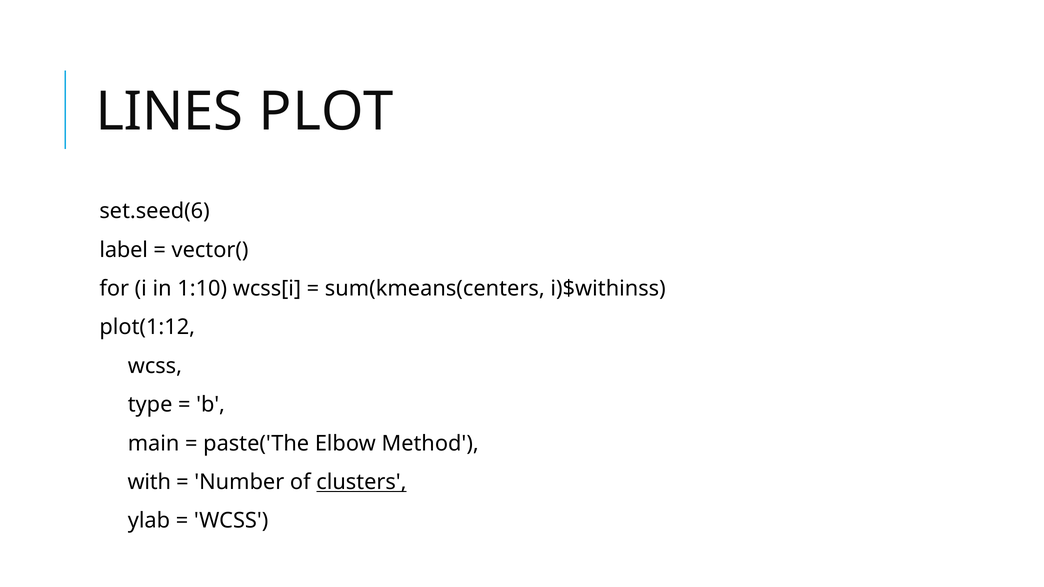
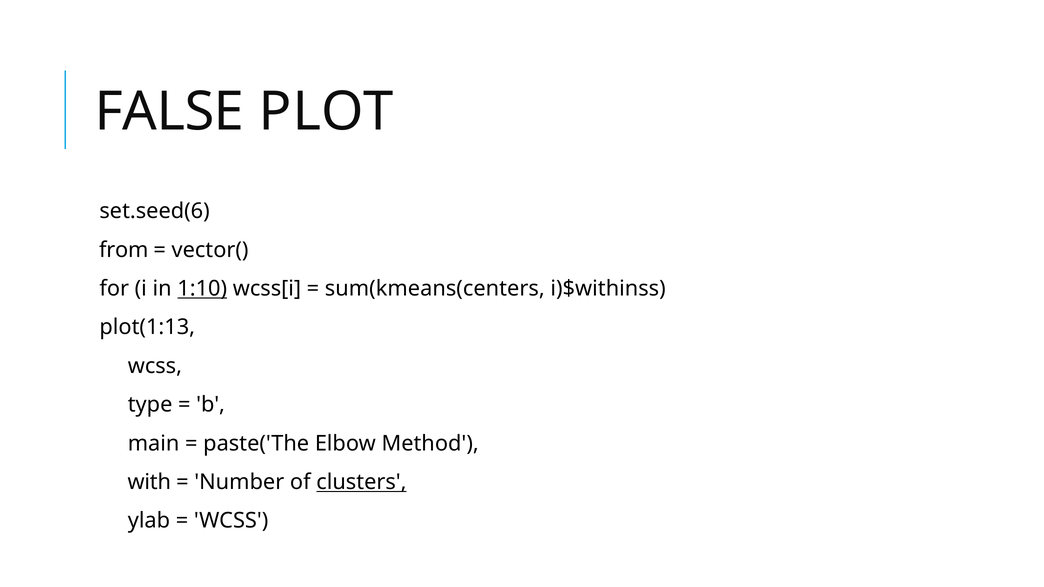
LINES: LINES -> FALSE (169, 112)
label: label -> from (124, 250)
1:10 underline: none -> present (202, 289)
plot(1:12: plot(1:12 -> plot(1:13 (147, 327)
